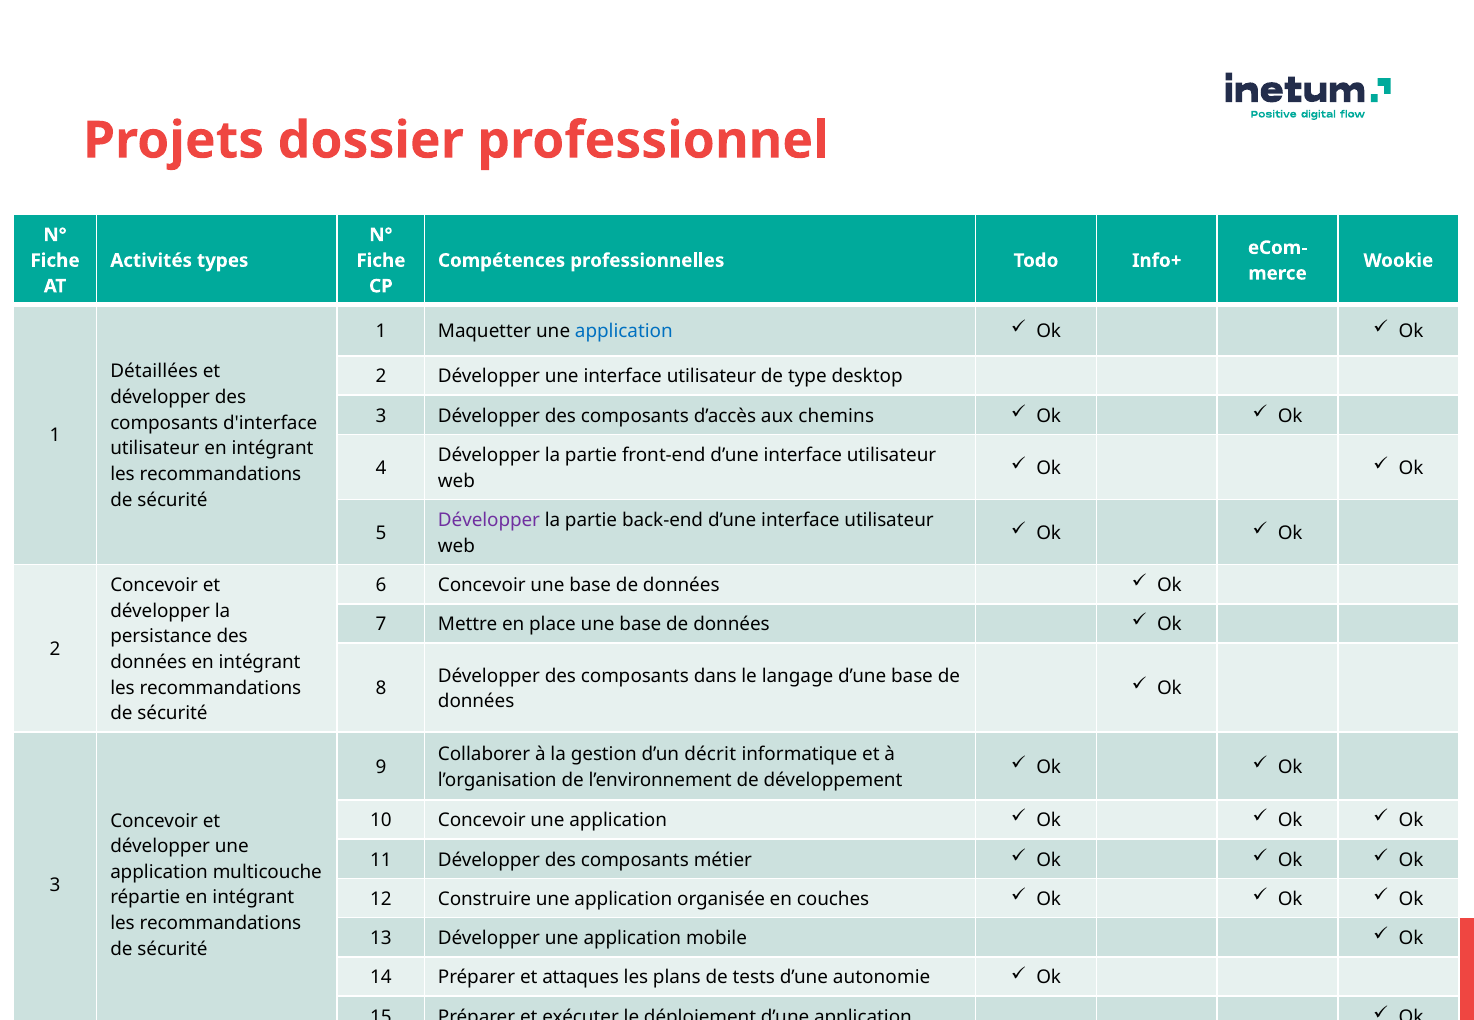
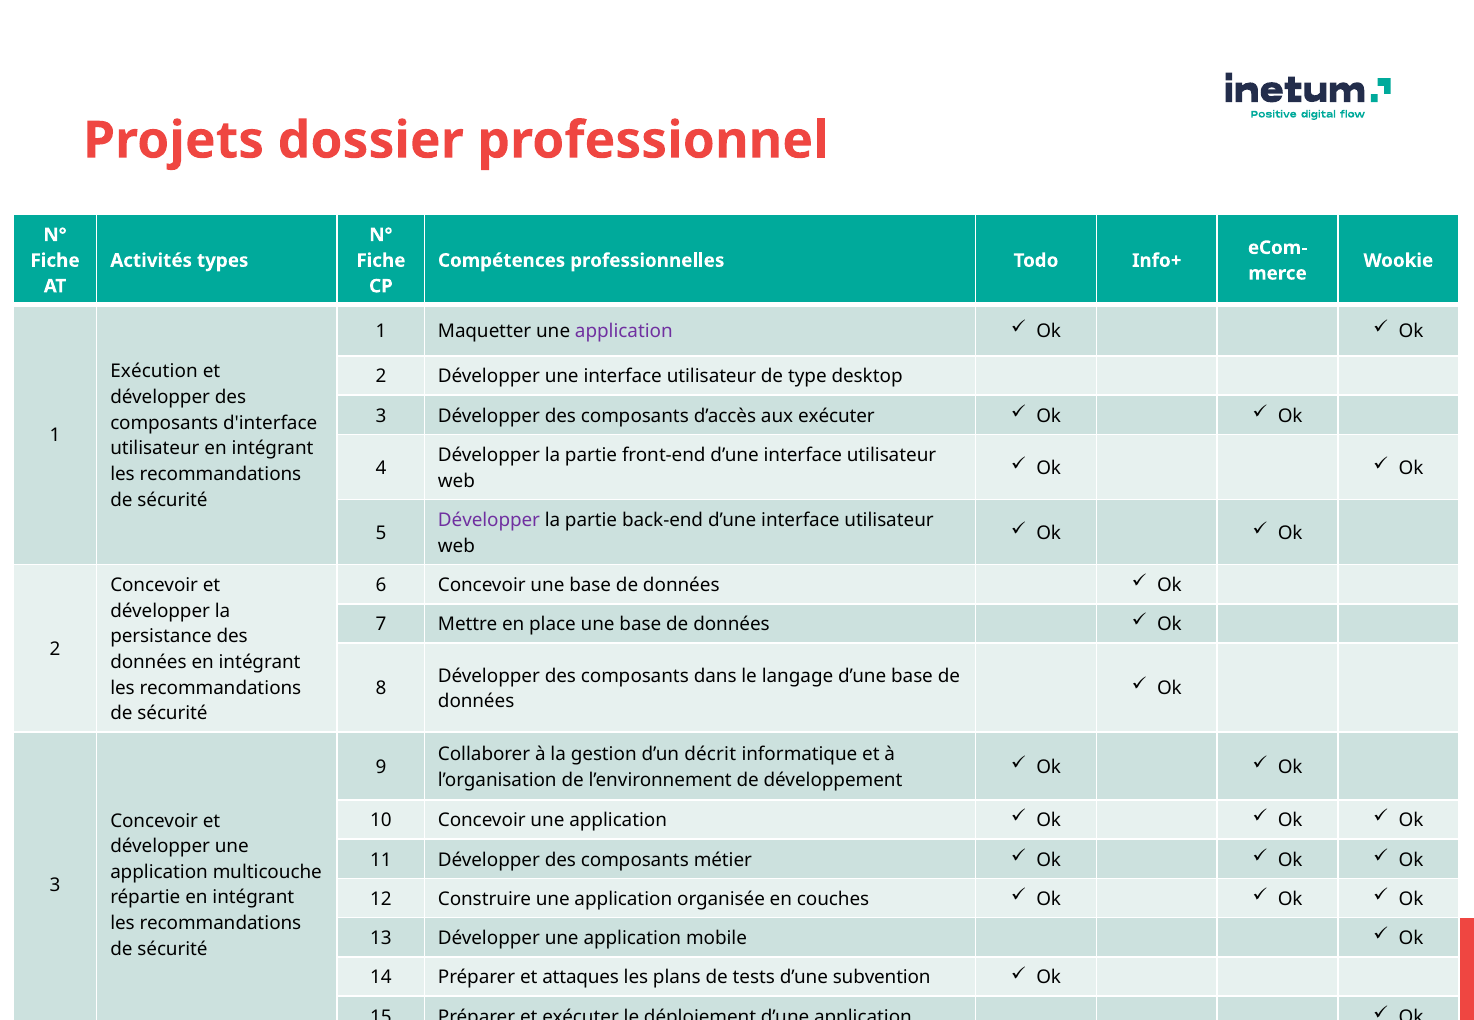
application colour: blue -> purple (624, 332)
Détaillées: Détaillées -> Exécution (154, 372)
aux chemins: chemins -> exécuter (836, 416)
autonomie: autonomie -> subvention (882, 978)
